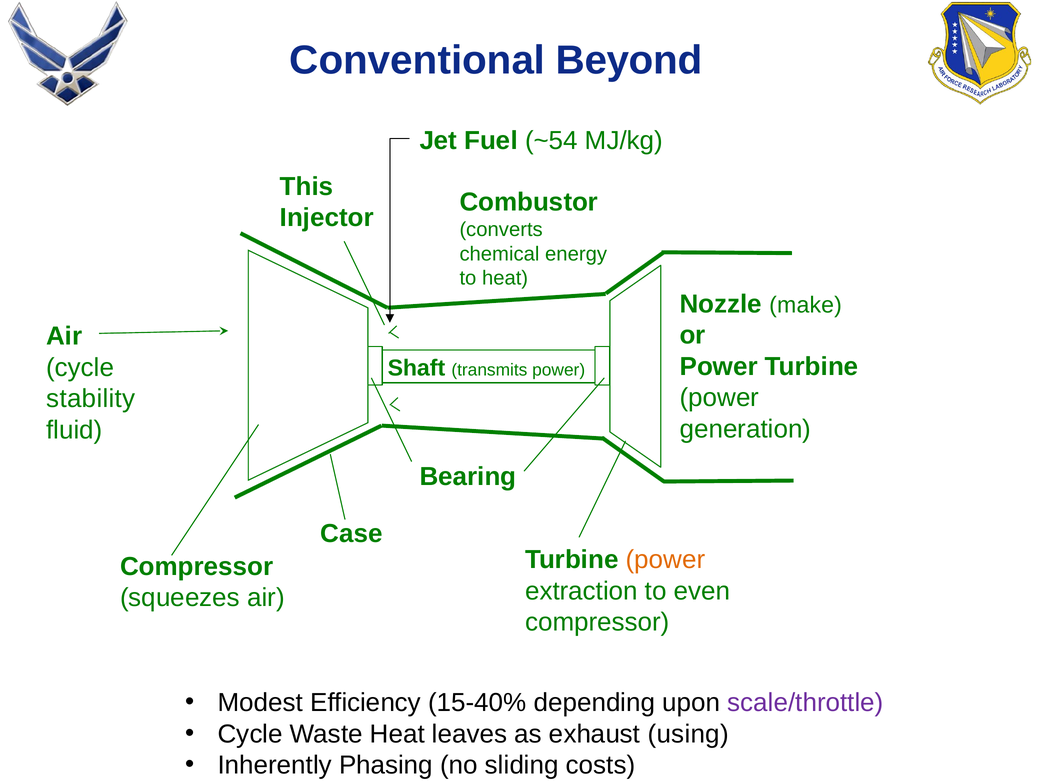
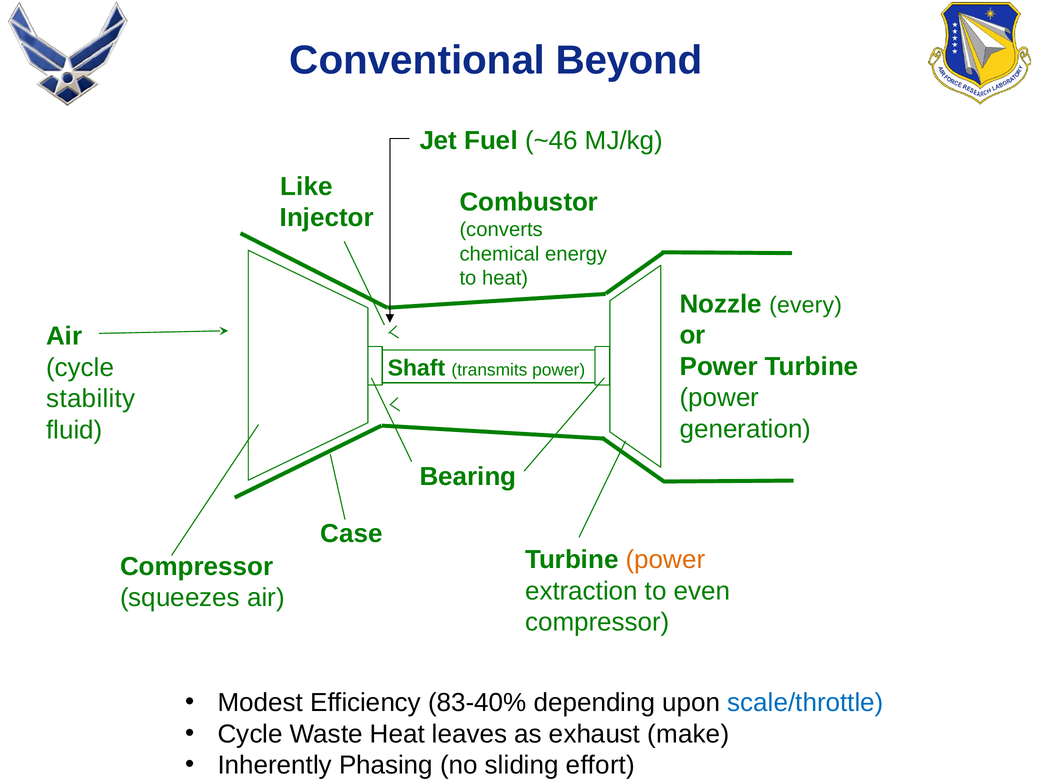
~54: ~54 -> ~46 (551, 140)
This: This -> Like (306, 186)
make: make -> every (806, 305)
15-40%: 15-40% -> 83-40% (477, 702)
scale/throttle colour: purple -> blue (805, 702)
using: using -> make (688, 734)
costs: costs -> effort (600, 765)
